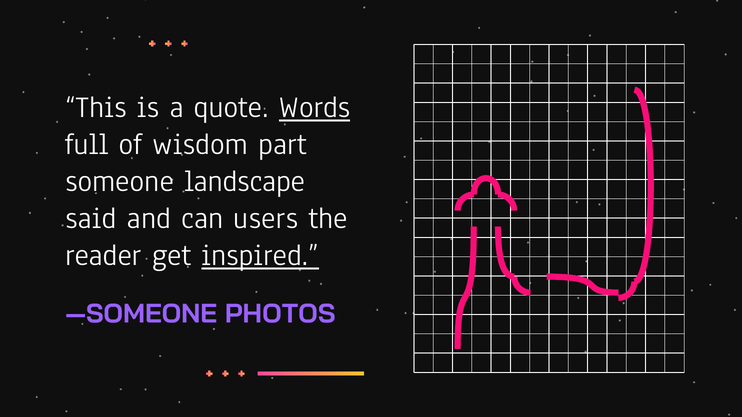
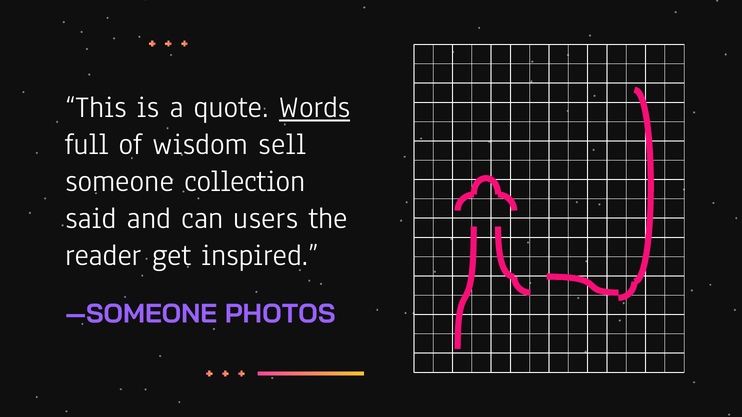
part: part -> sell (282, 144)
landscape: landscape -> collection (245, 181)
inspired underline: present -> none (260, 256)
